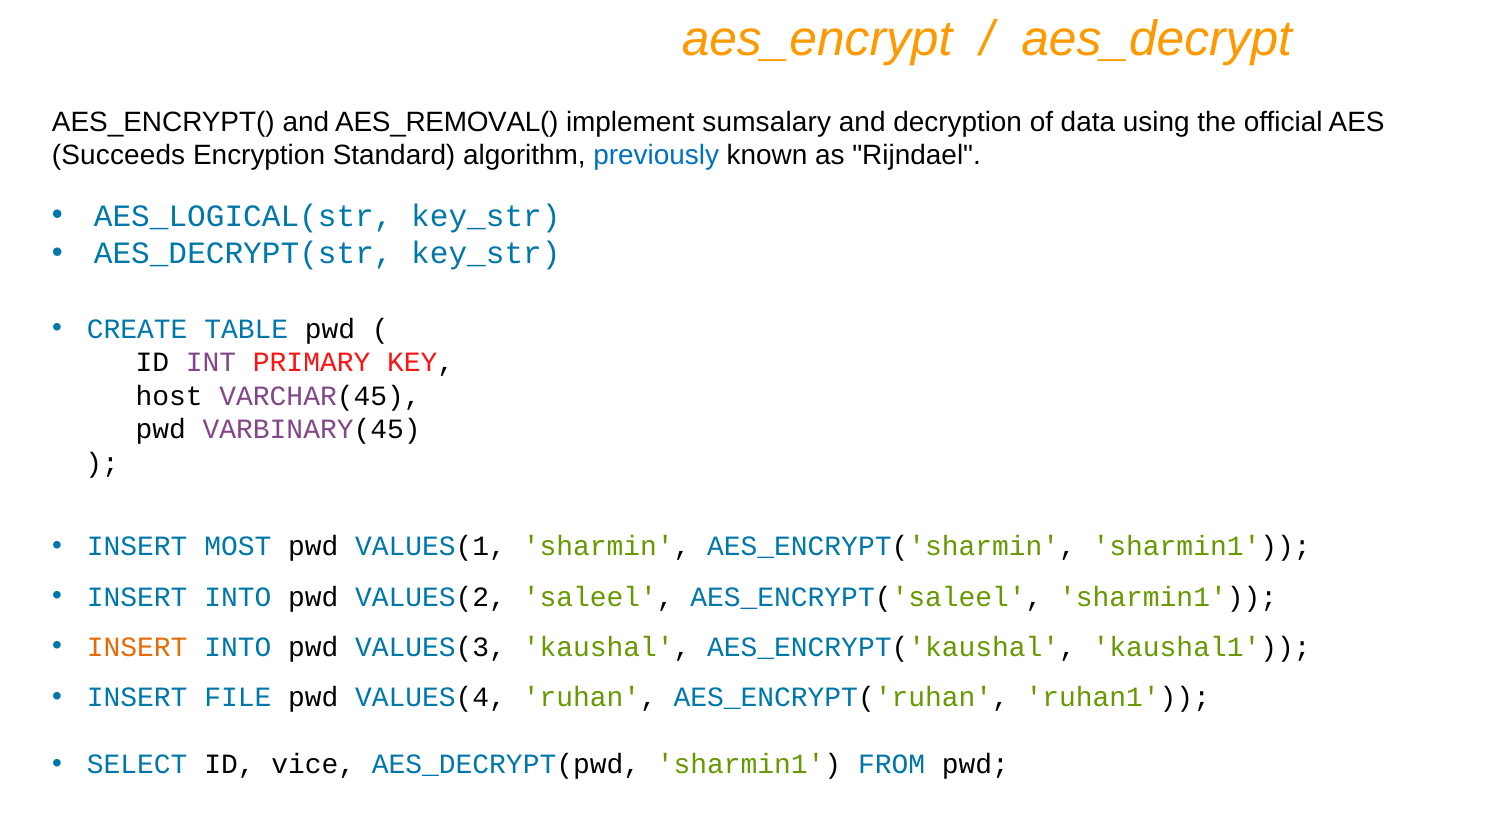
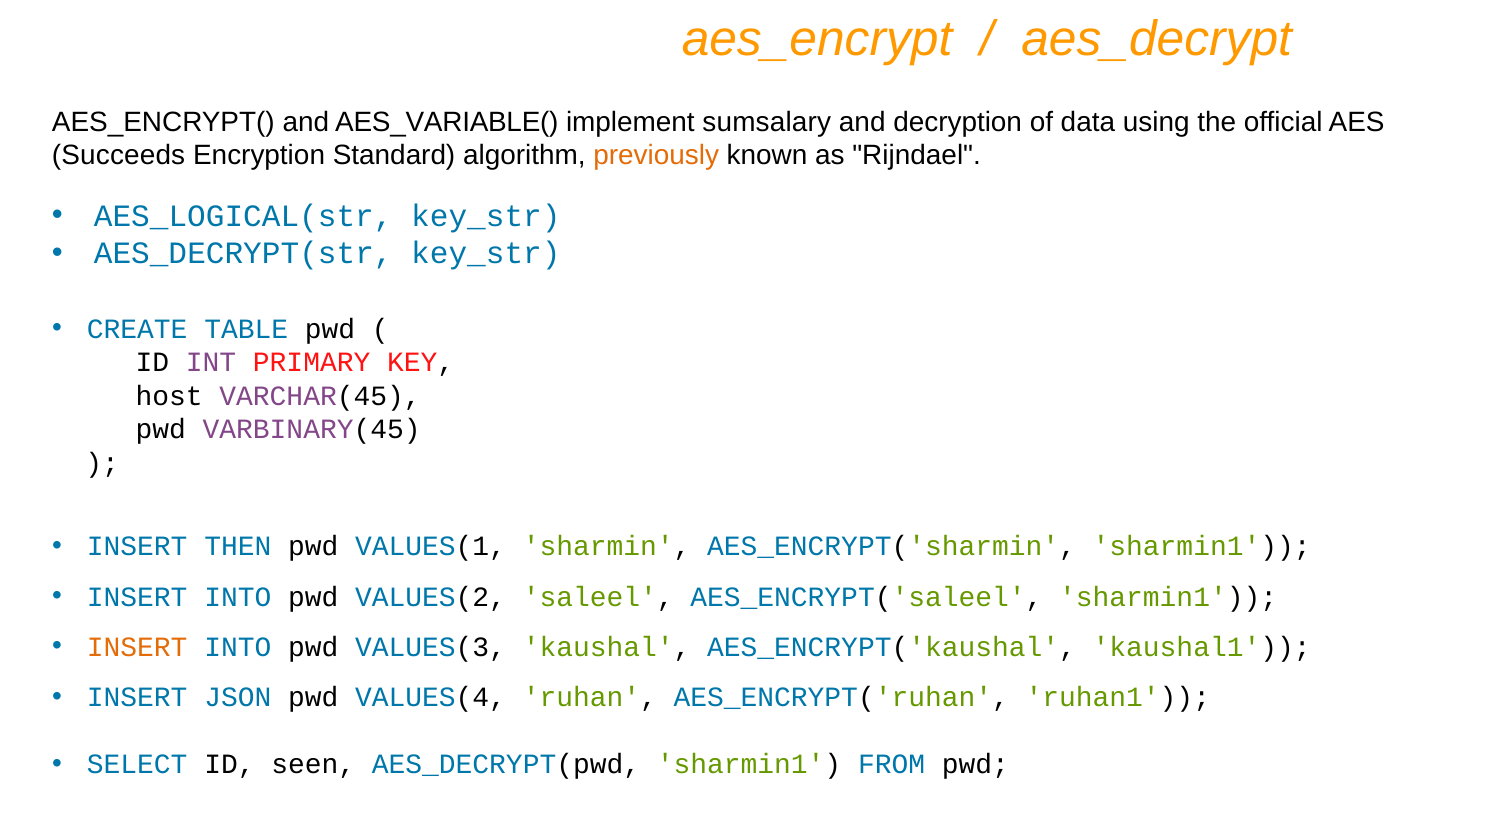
AES_REMOVAL(: AES_REMOVAL( -> AES_VARIABLE( (447, 122)
previously colour: blue -> orange (656, 156)
MOST: MOST -> THEN (238, 547)
FILE: FILE -> JSON (238, 698)
vice: vice -> seen (313, 765)
